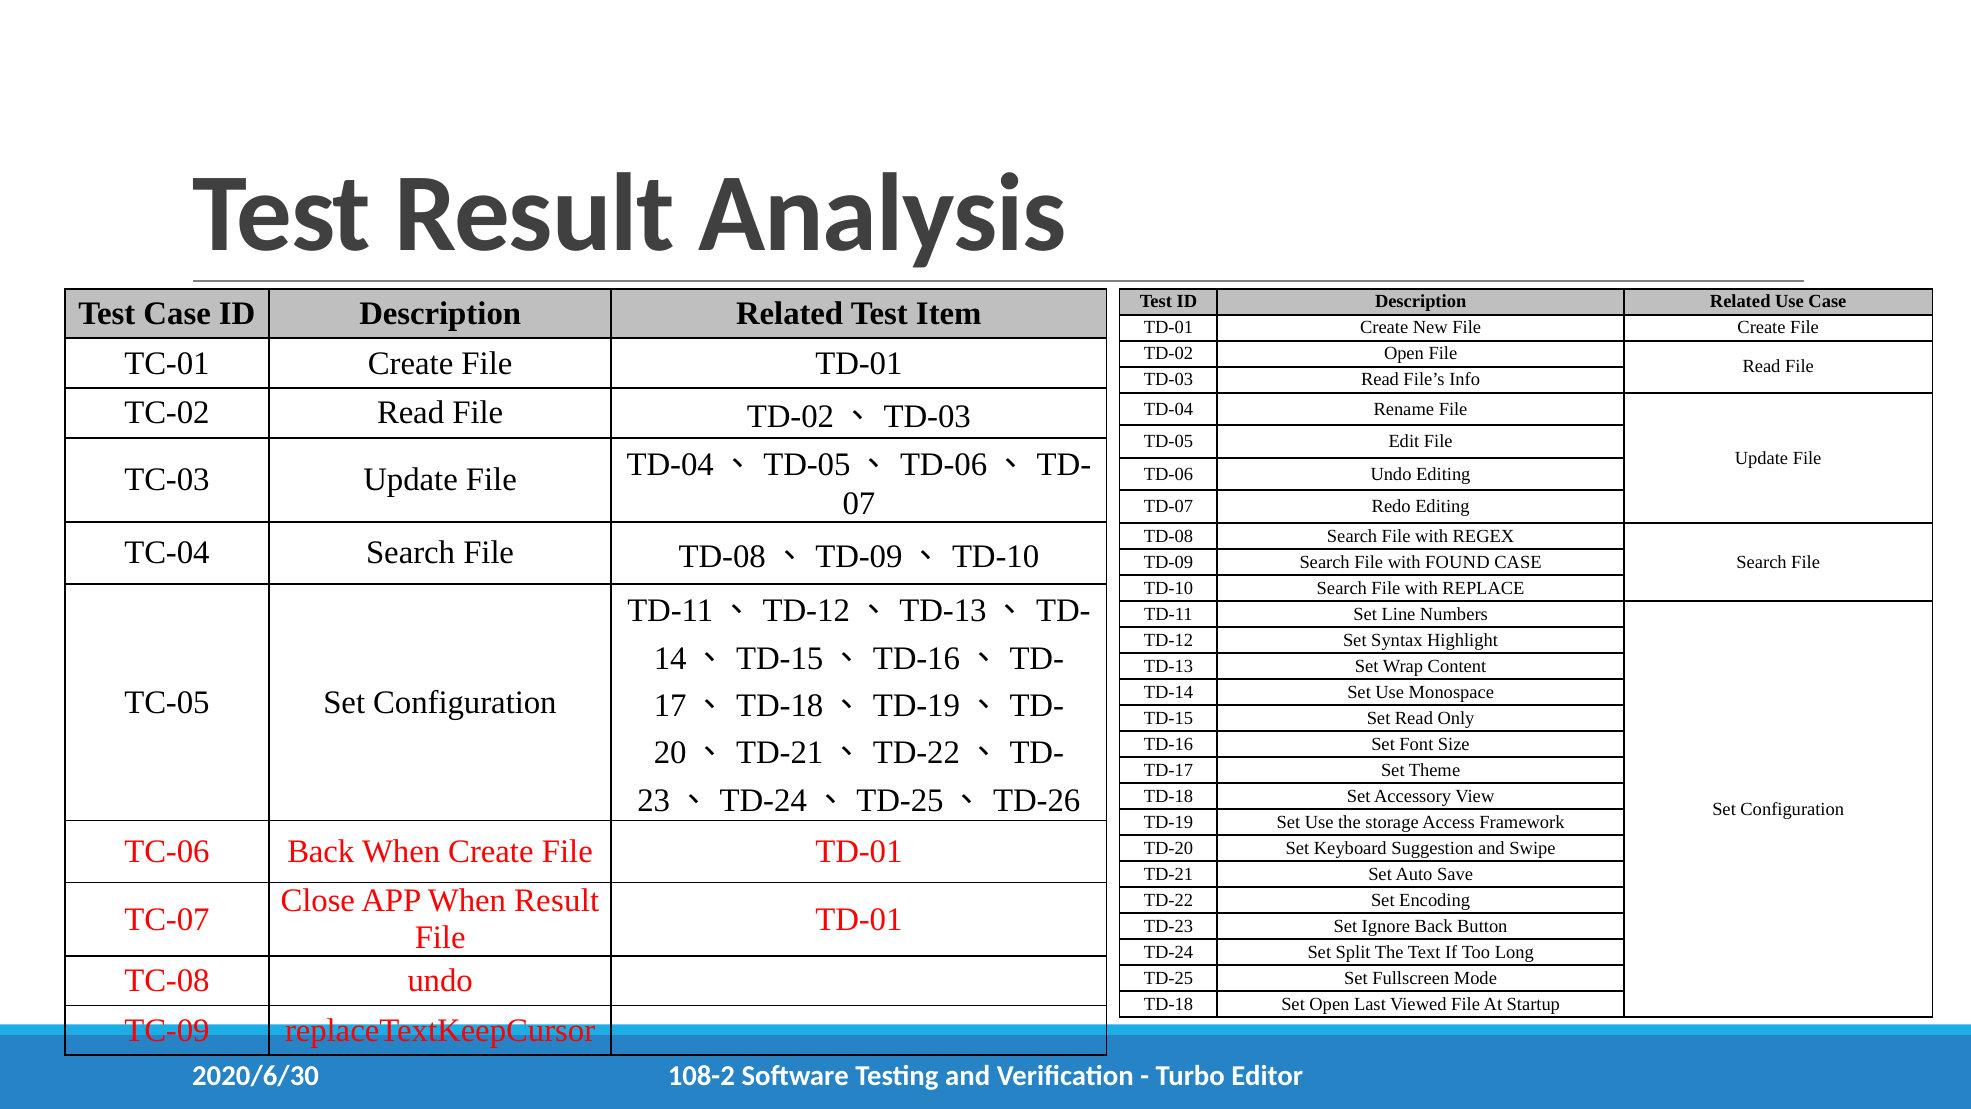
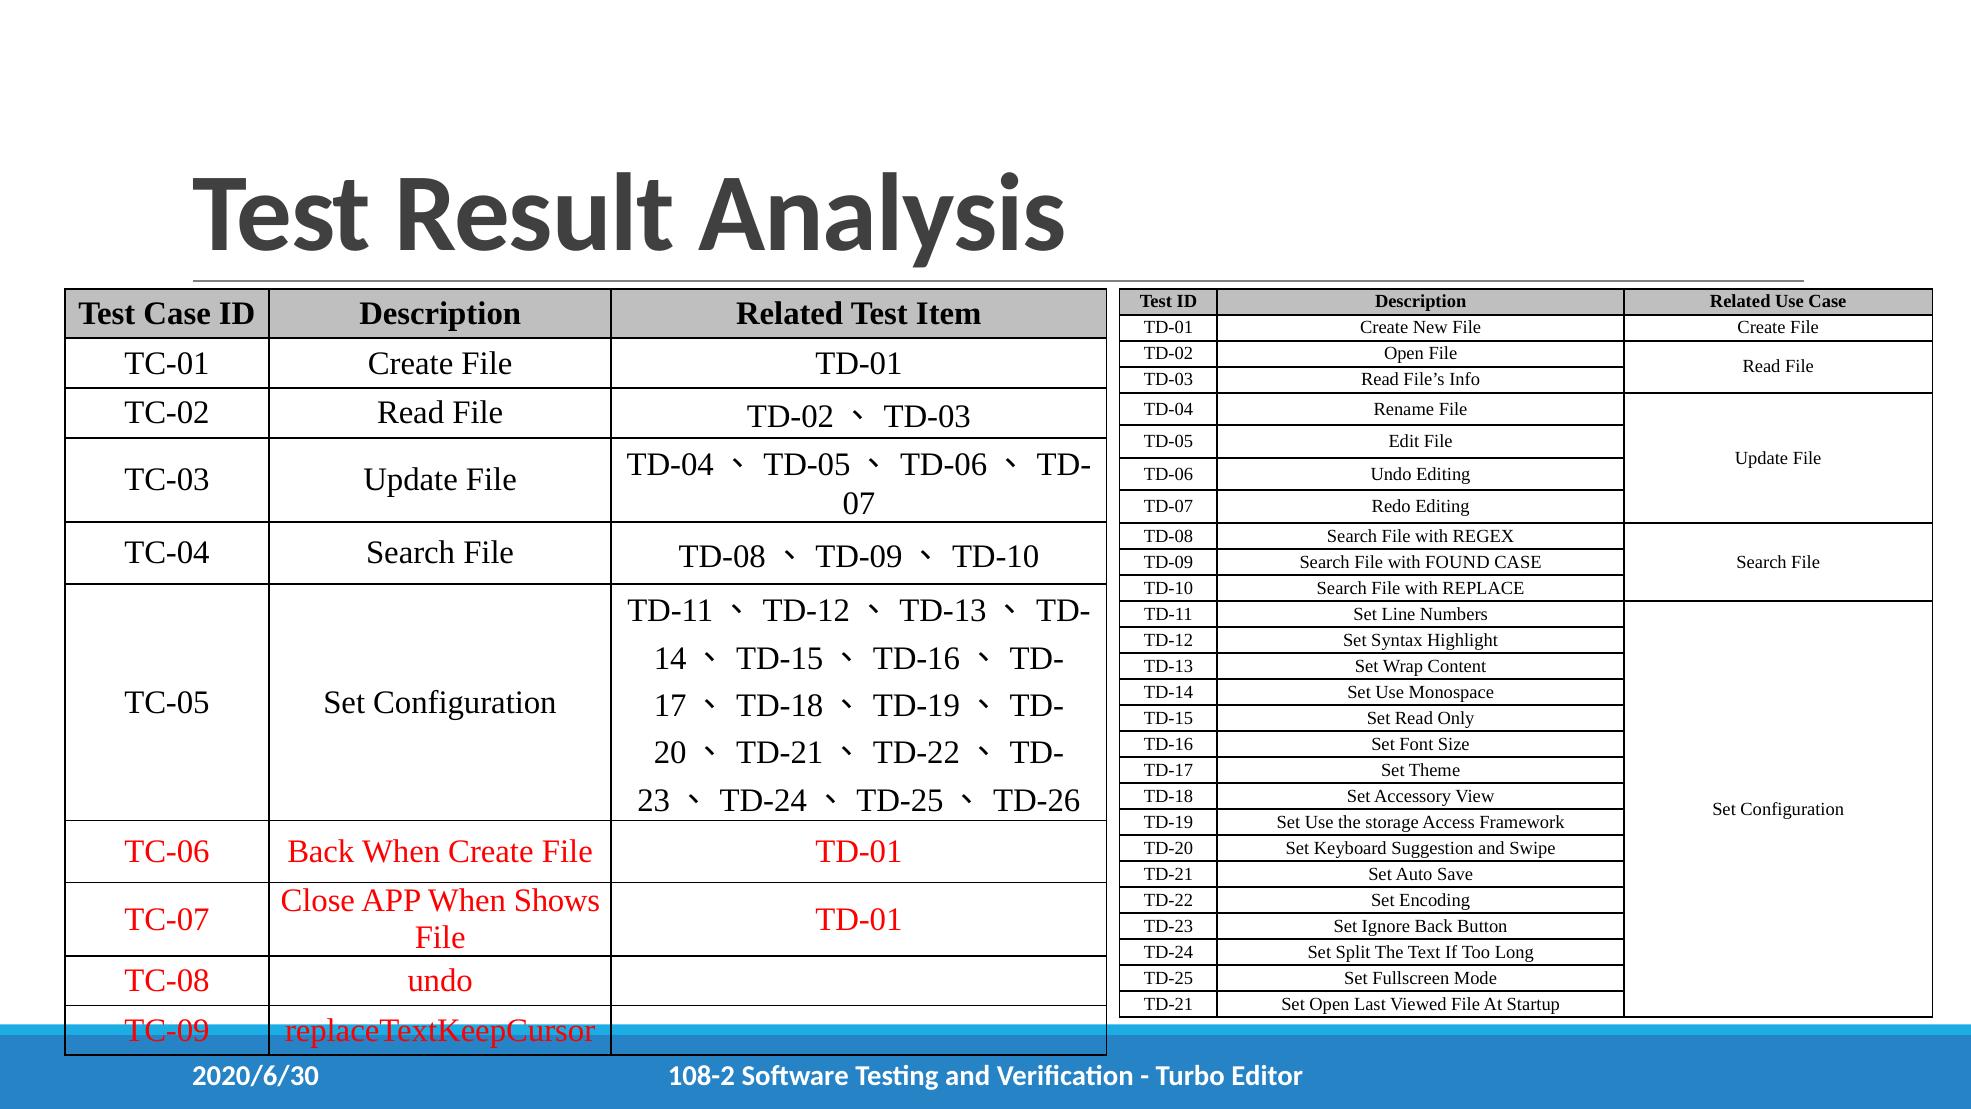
When Result: Result -> Shows (557, 901)
TD-18: TD-18 -> TD-21 (1169, 1004)
